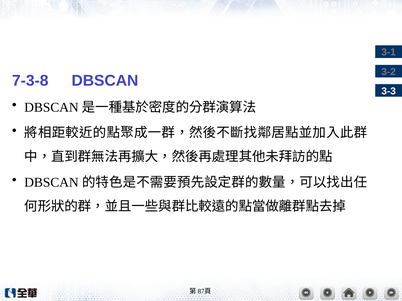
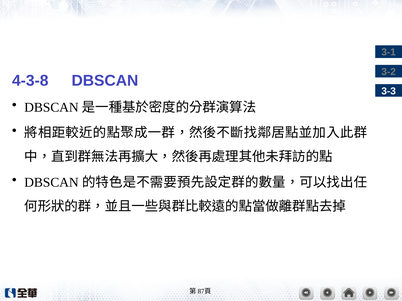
7-3-8: 7-3-8 -> 4-3-8 (30, 81)
